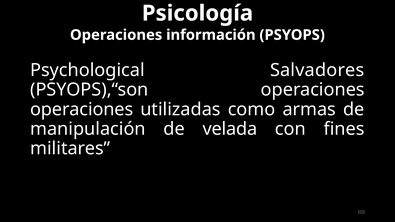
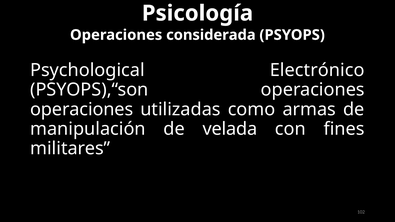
información: información -> considerada (211, 35)
Salvadores: Salvadores -> Electrónico (317, 70)
